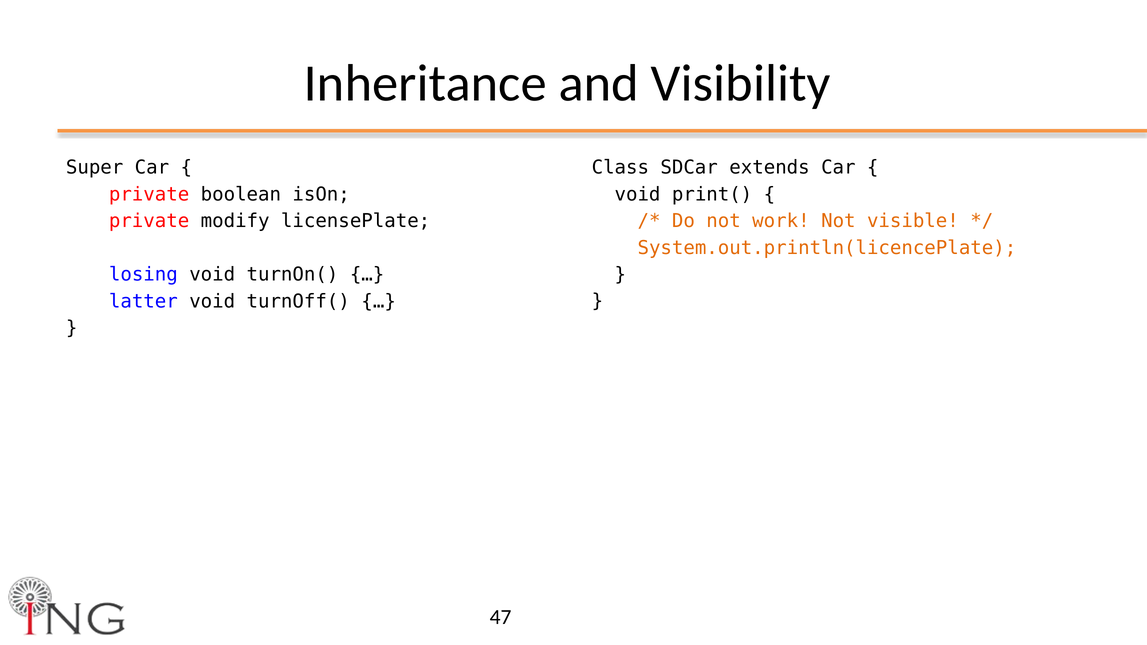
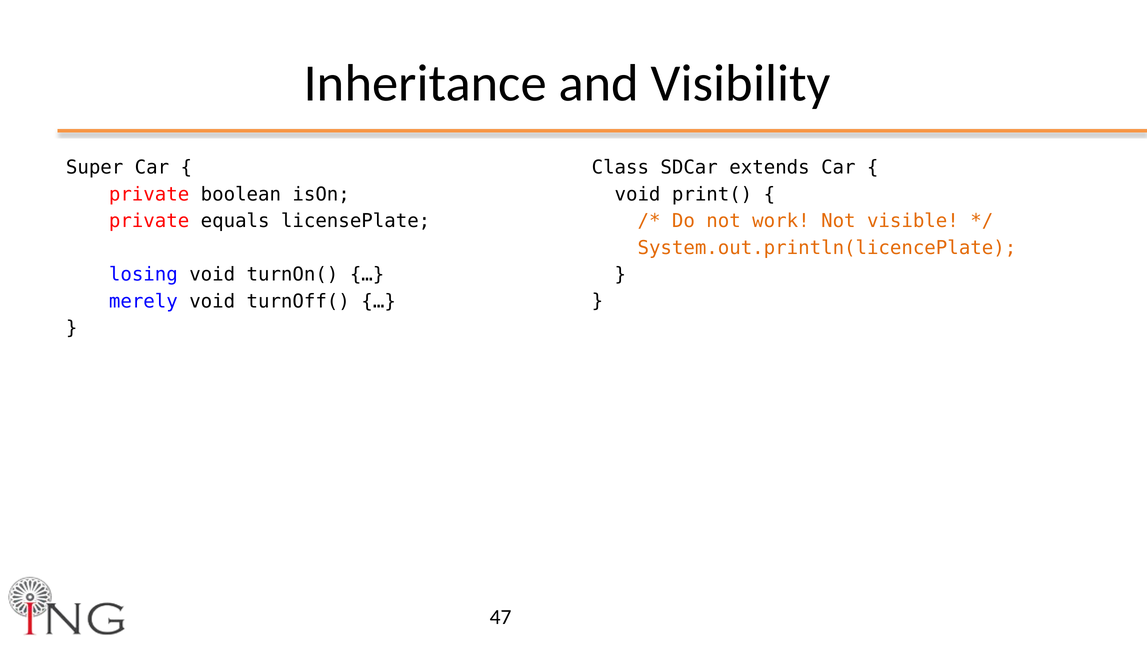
modify: modify -> equals (235, 221)
latter: latter -> merely (143, 301)
